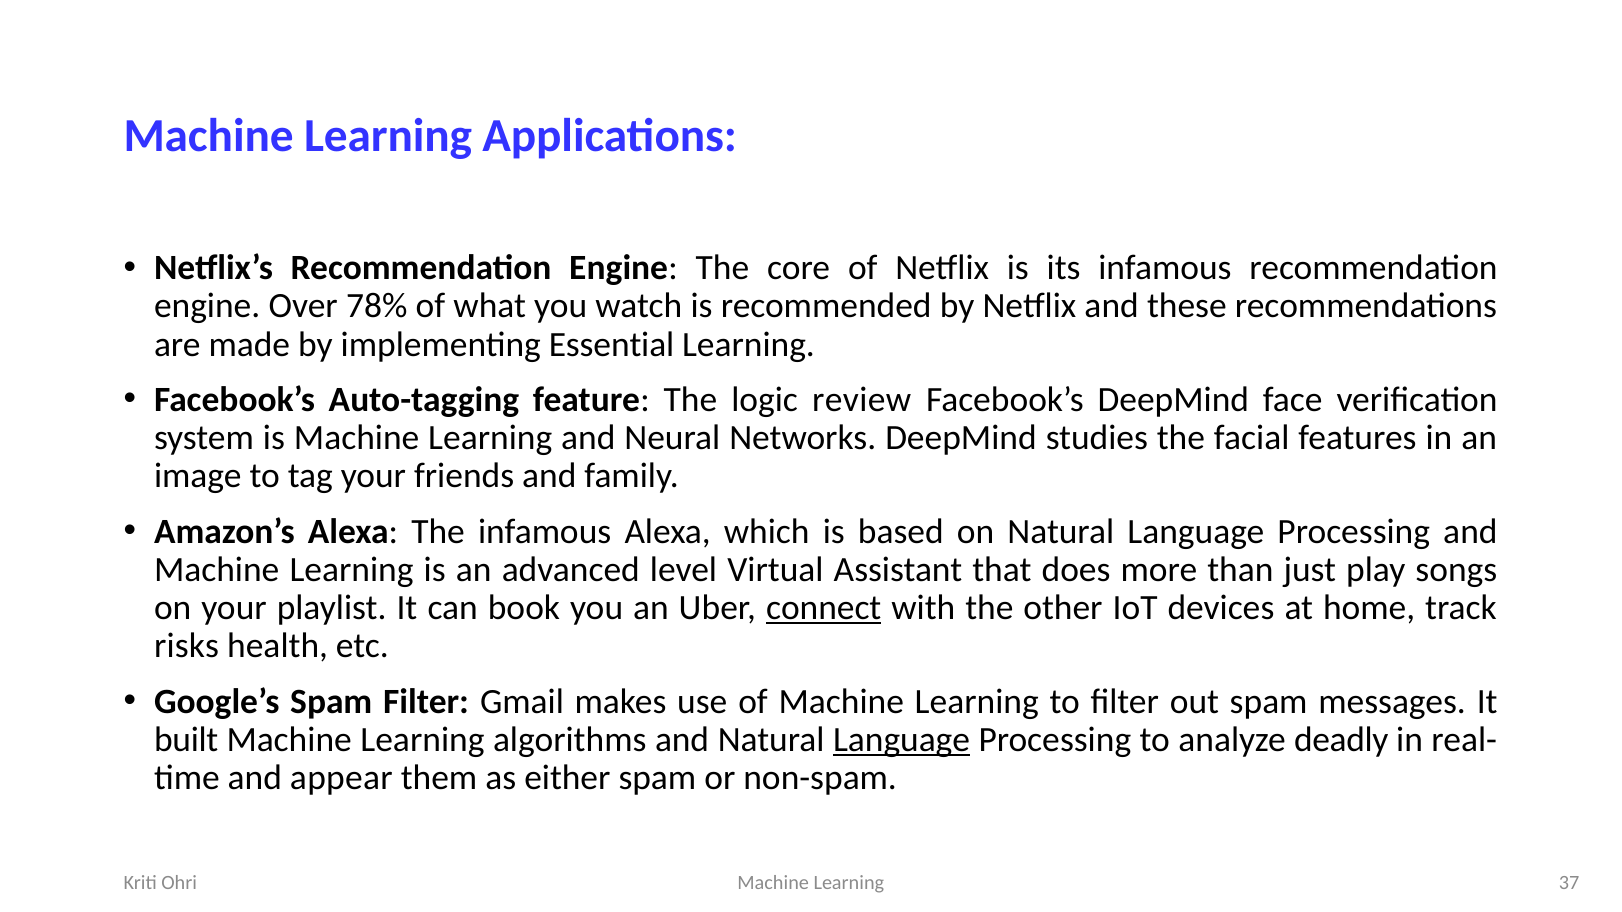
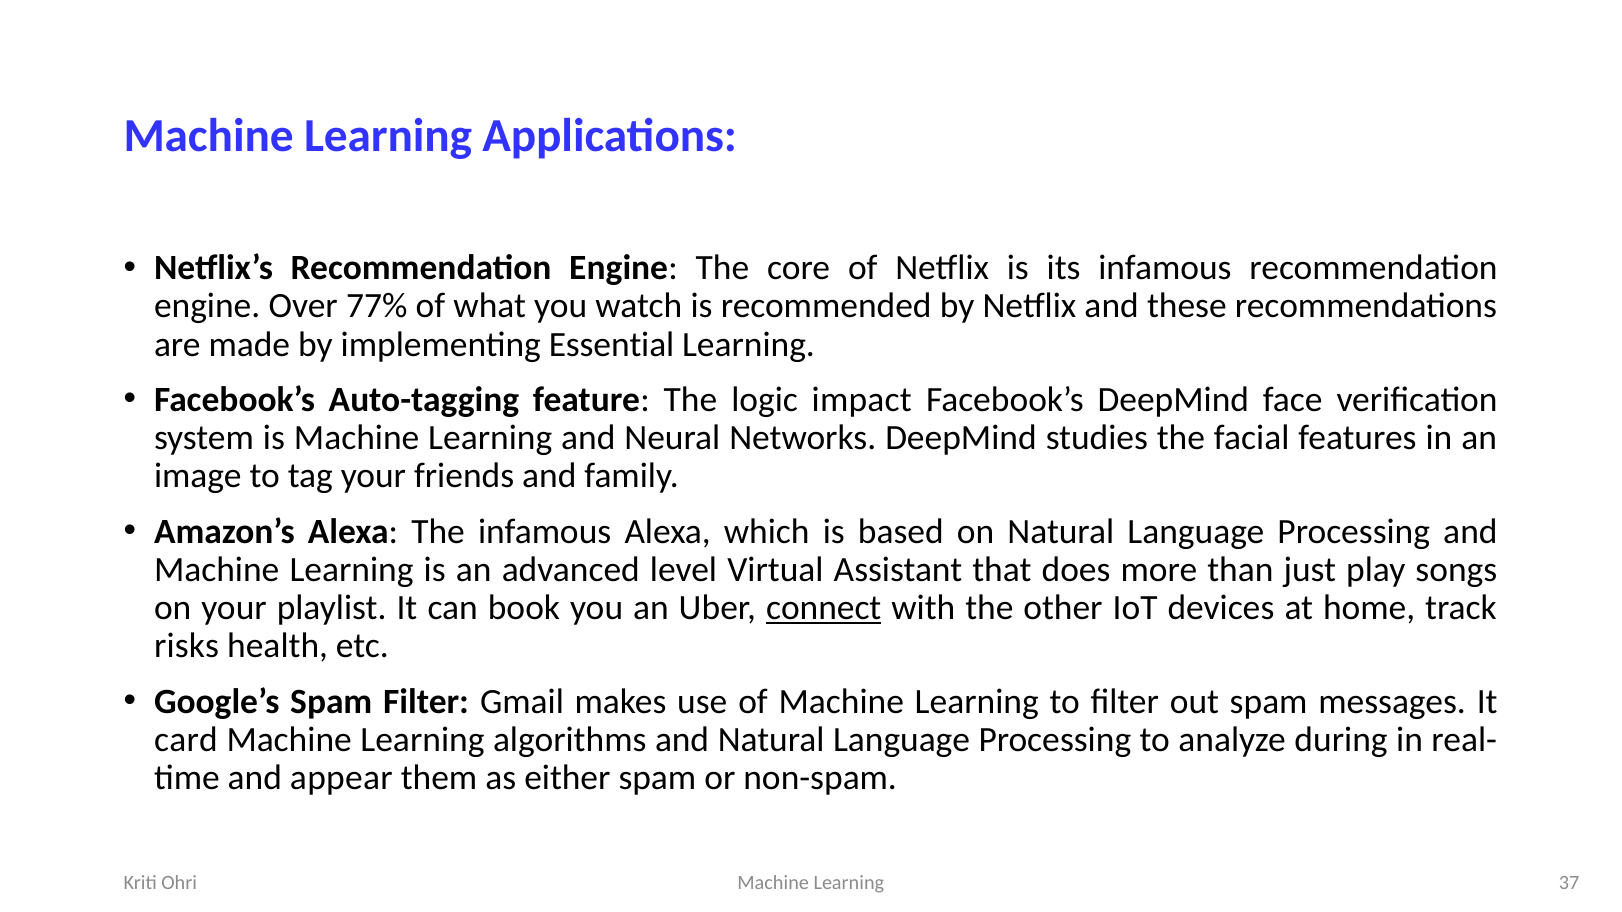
78%: 78% -> 77% (377, 306)
review: review -> impact (862, 400)
built: built -> card (186, 740)
Language underline: present -> none (902, 740)
deadly: deadly -> during (1341, 740)
